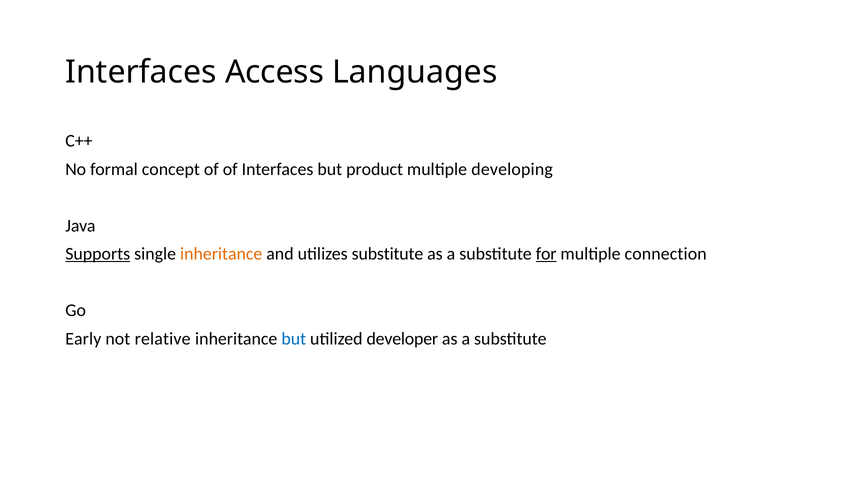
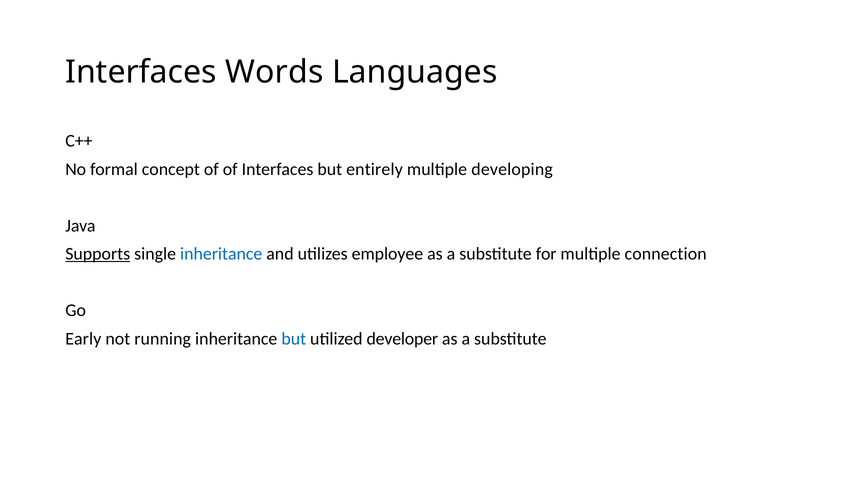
Access: Access -> Words (274, 72)
product: product -> entirely (375, 169)
inheritance colour: orange -> blue (221, 254)
utilizes substitute: substitute -> employee (387, 254)
for underline: present -> none (546, 254)
relative: relative -> running (163, 338)
